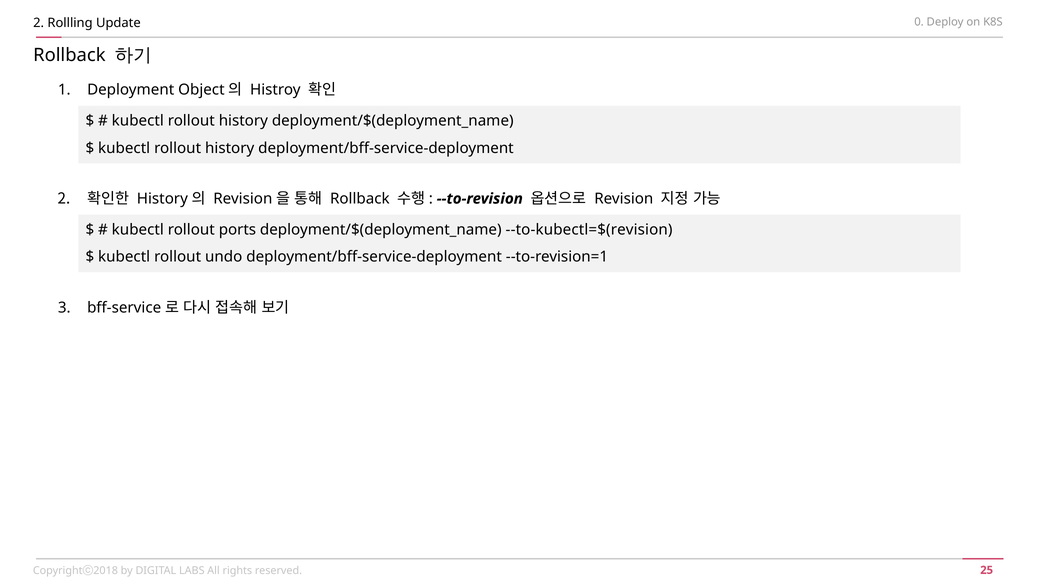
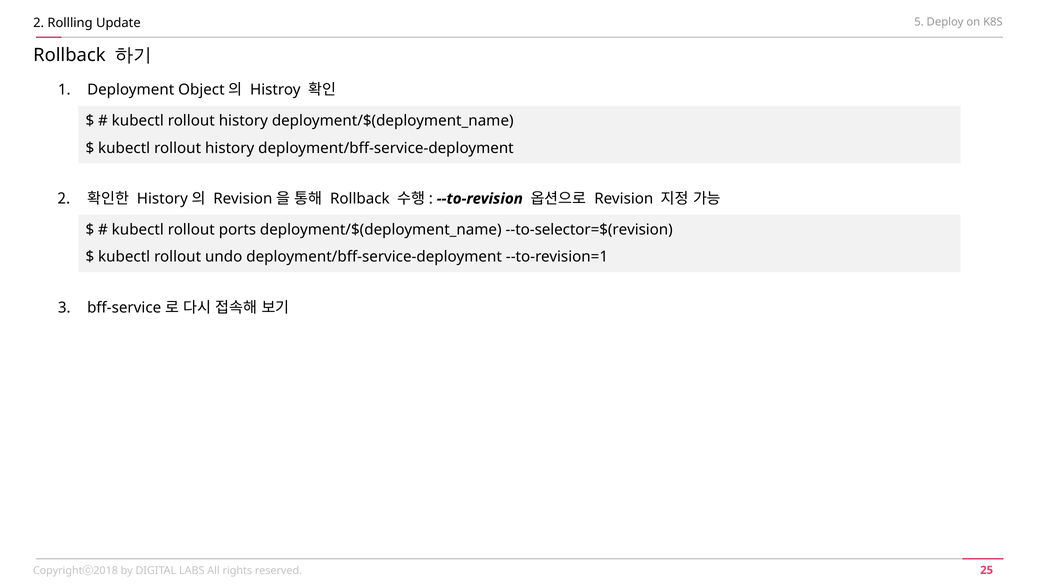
0: 0 -> 5 (919, 22)
--to-kubectl=$(revision: --to-kubectl=$(revision -> --to-selector=$(revision (589, 230)
